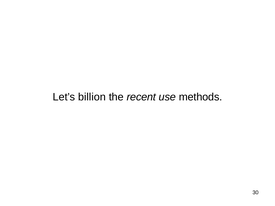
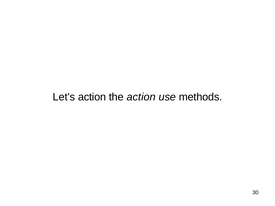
Let’s billion: billion -> action (92, 97)
the recent: recent -> action (141, 97)
